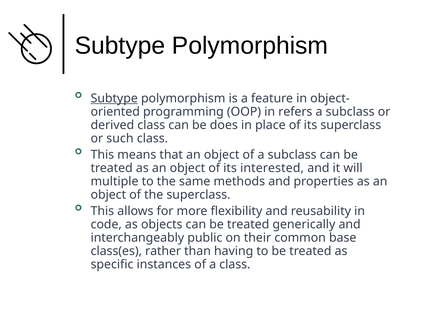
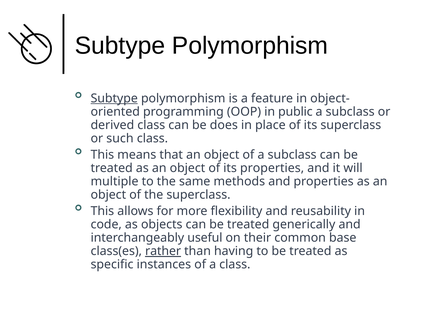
refers: refers -> public (295, 112)
its interested: interested -> properties (272, 168)
public: public -> useful (205, 238)
rather underline: none -> present (163, 251)
